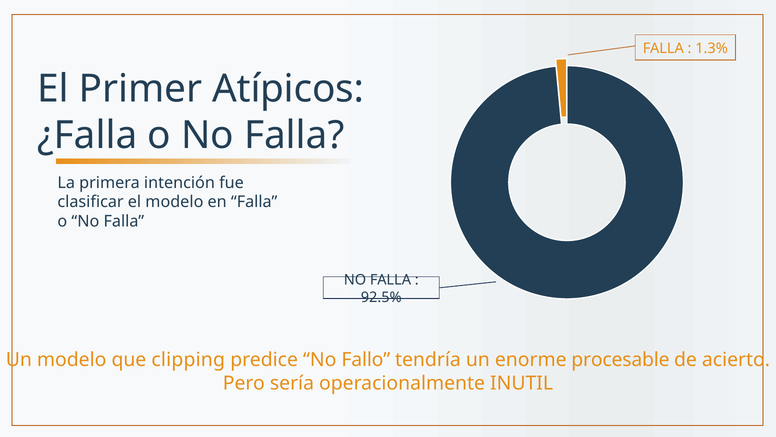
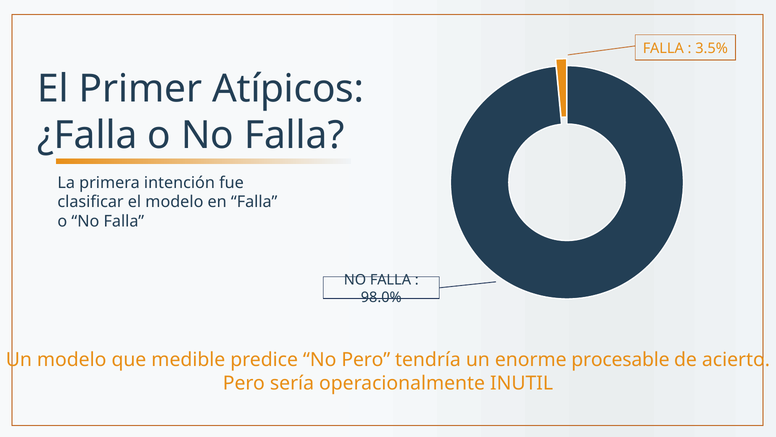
1.3%: 1.3% -> 3.5% (712, 48)
92.5%: 92.5% -> 98.0% (381, 297)
clipping: clipping -> medible (188, 359)
No Fallo: Fallo -> Pero (366, 359)
